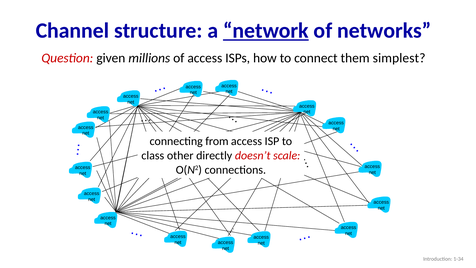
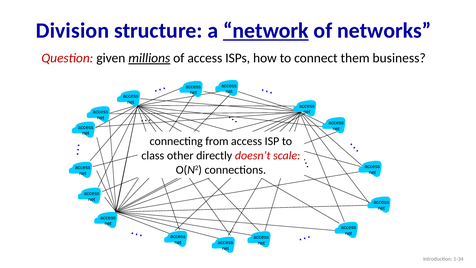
Channel: Channel -> Division (72, 30)
millions underline: none -> present (149, 58)
simplest: simplest -> business (399, 58)
